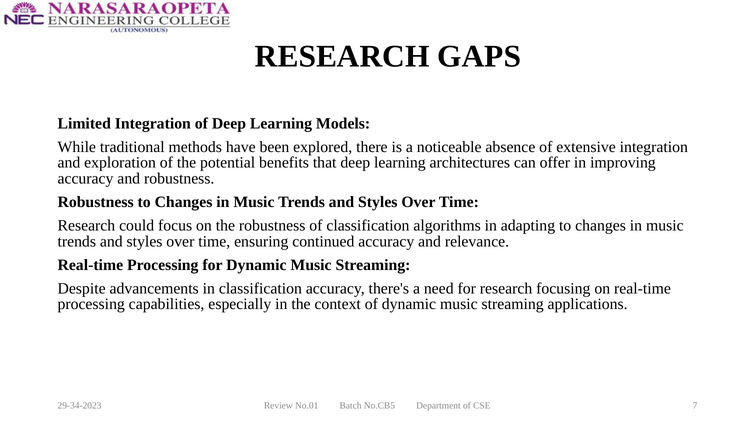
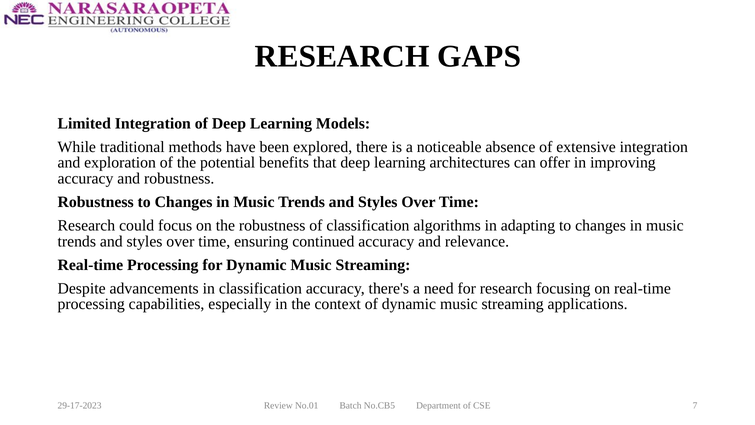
29-34-2023: 29-34-2023 -> 29-17-2023 (80, 406)
